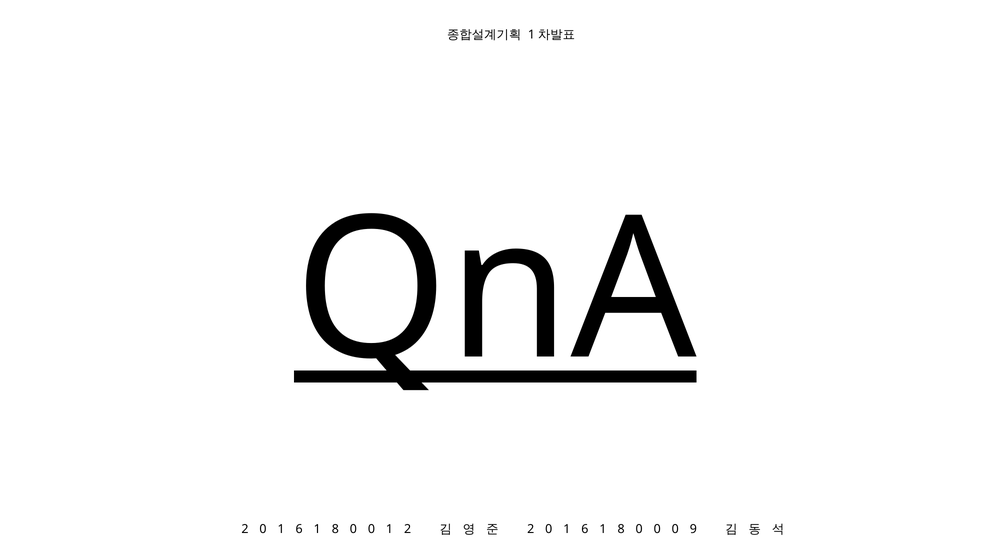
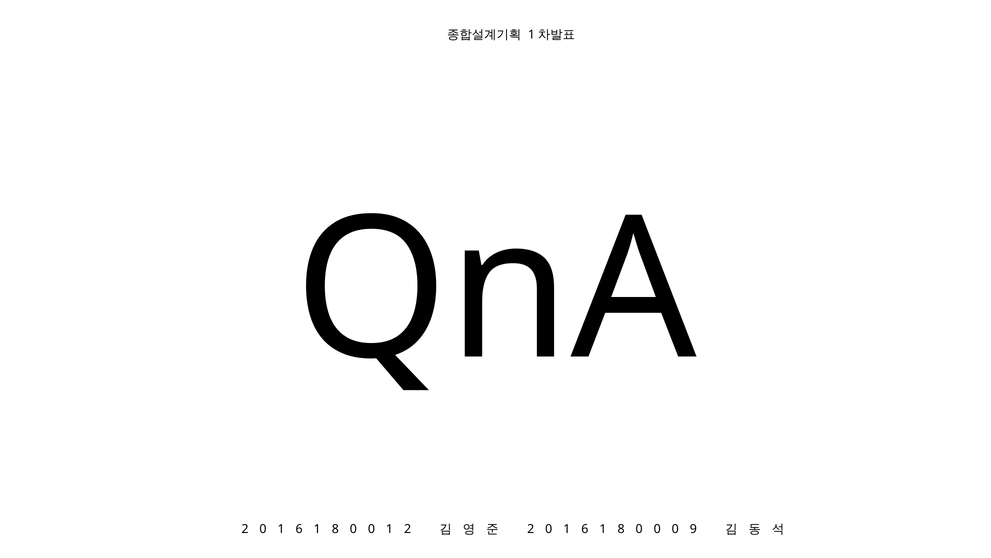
QnA underline: present -> none (495, 291)
